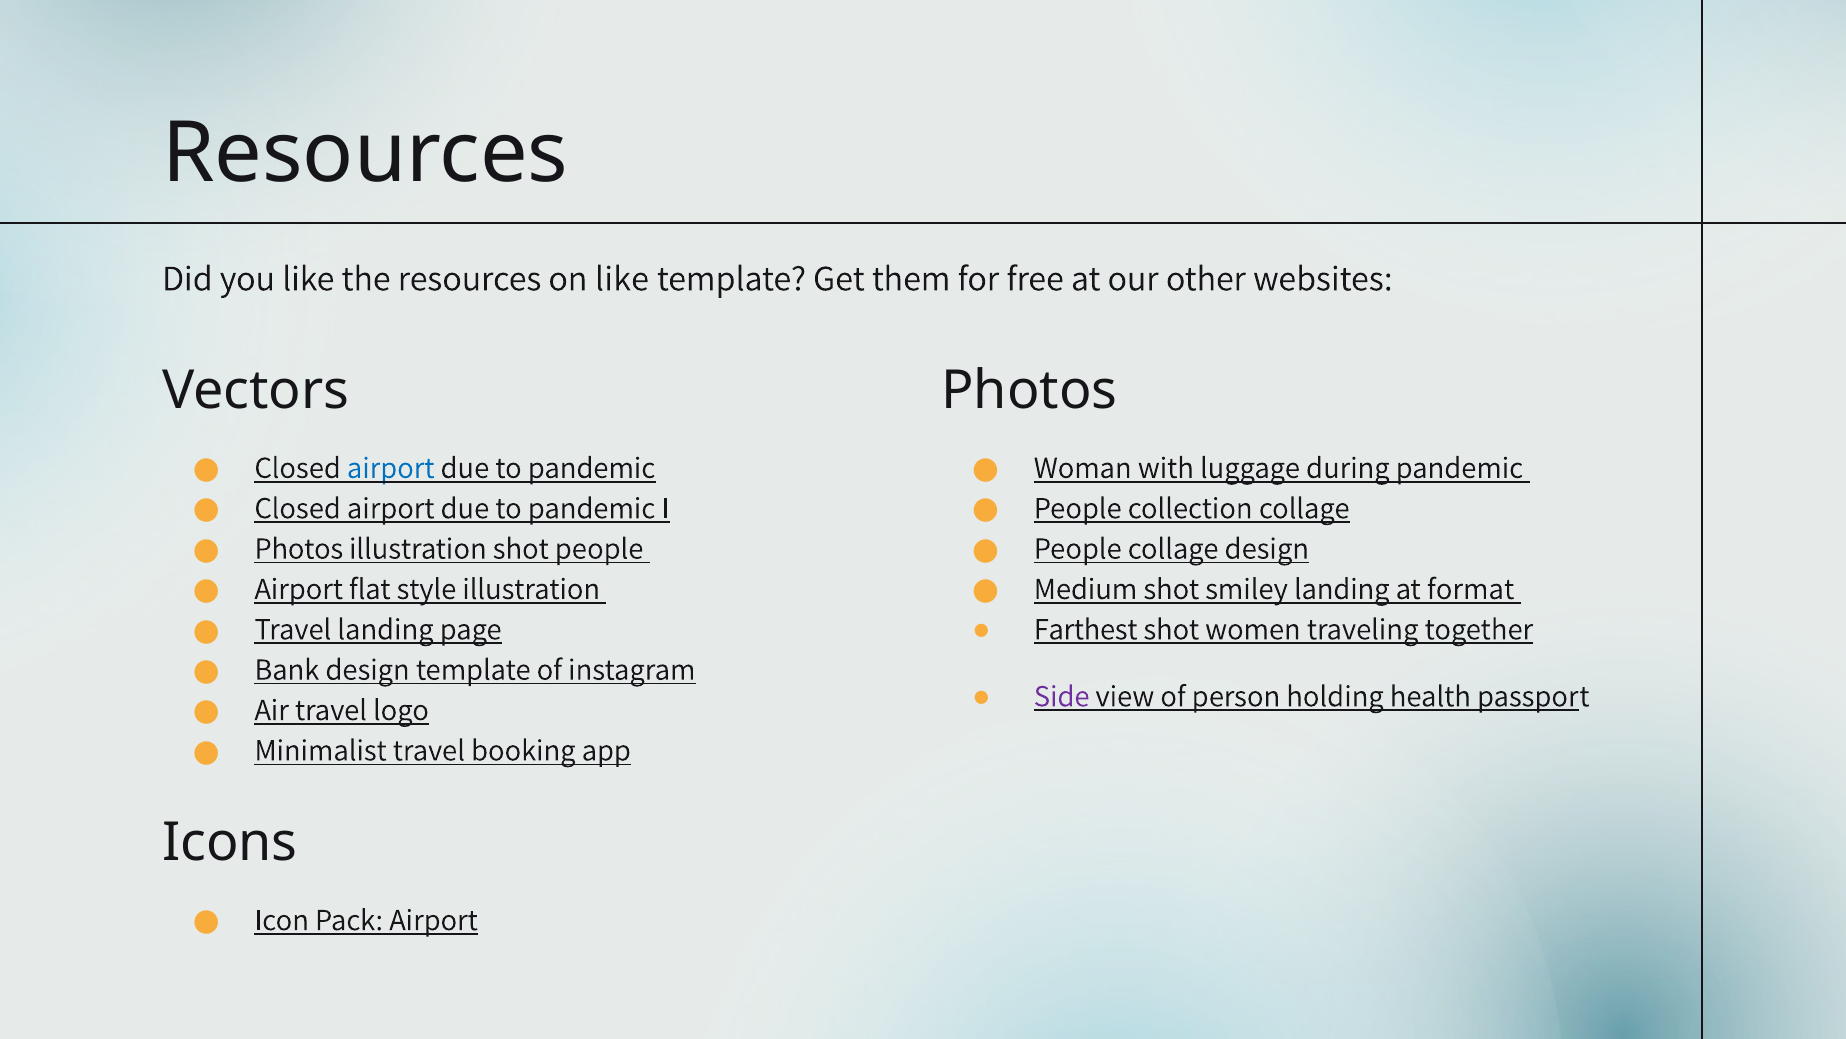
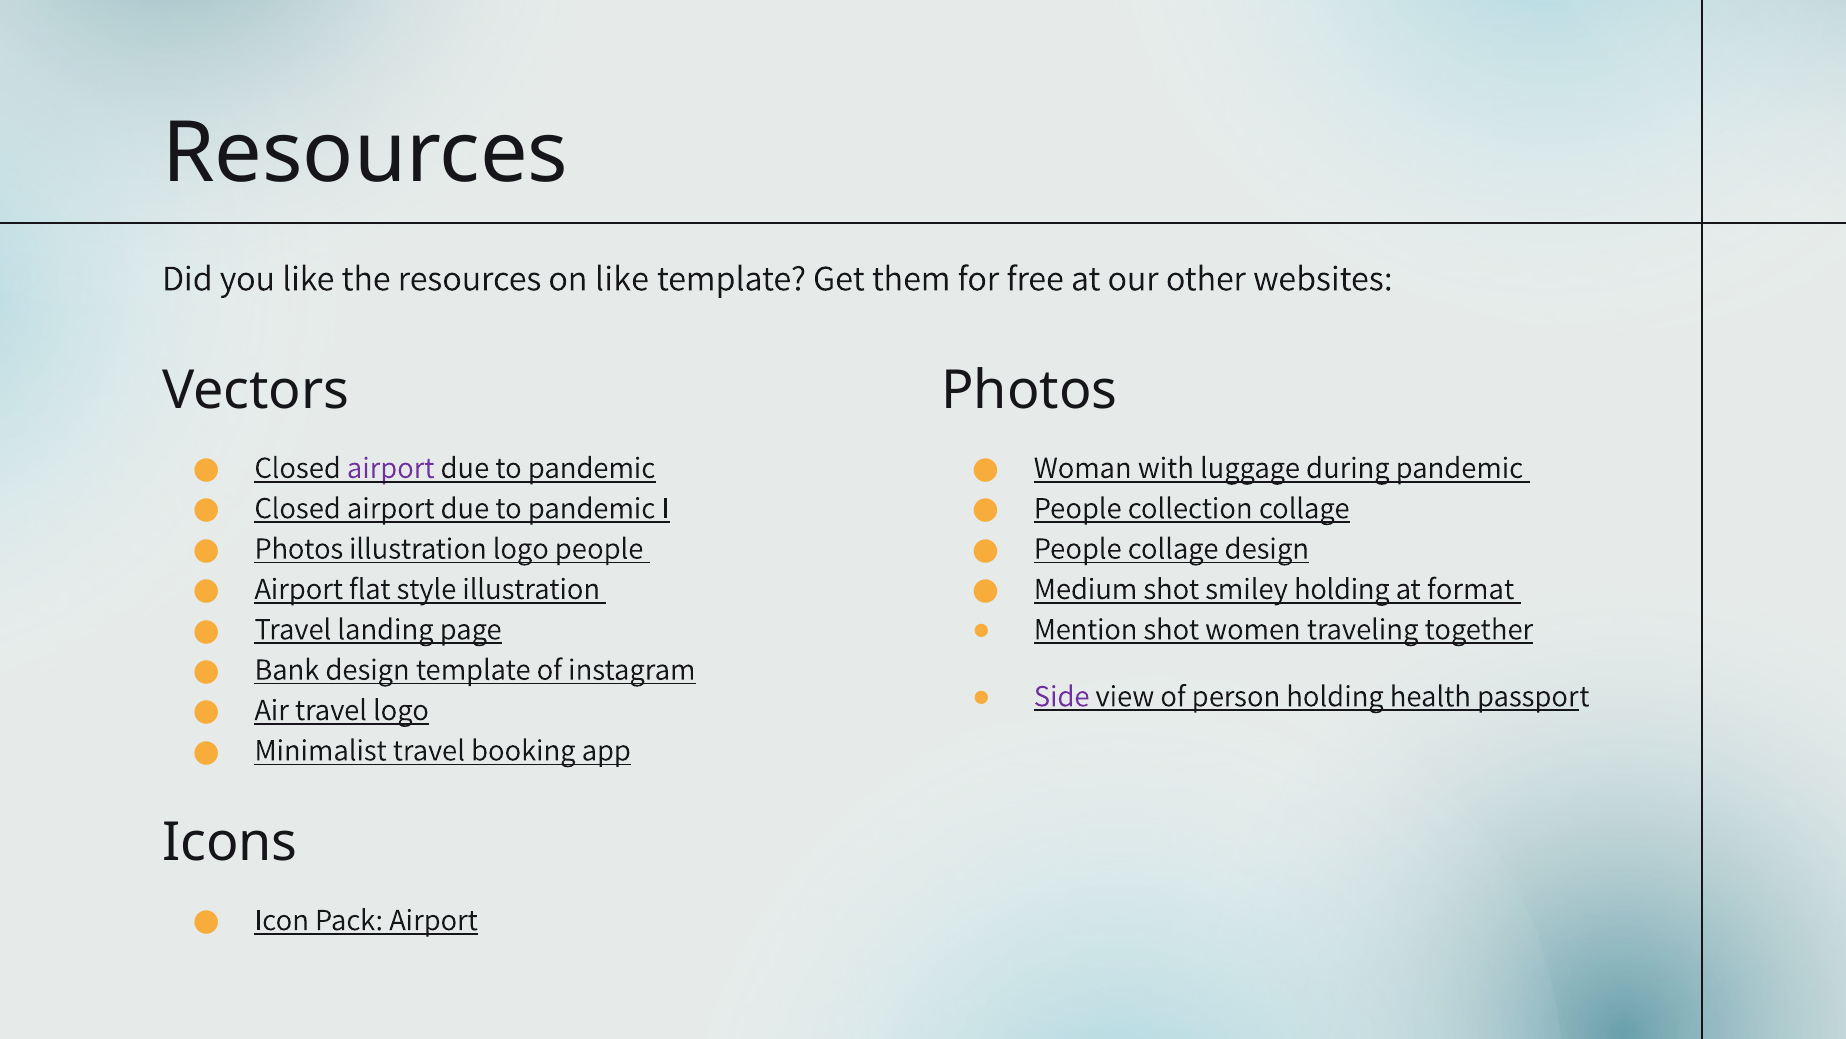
airport colour: blue -> purple (391, 467)
illustration shot: shot -> logo (521, 548)
smiley landing: landing -> holding (1342, 588)
Farthest: Farthest -> Mention (1086, 629)
